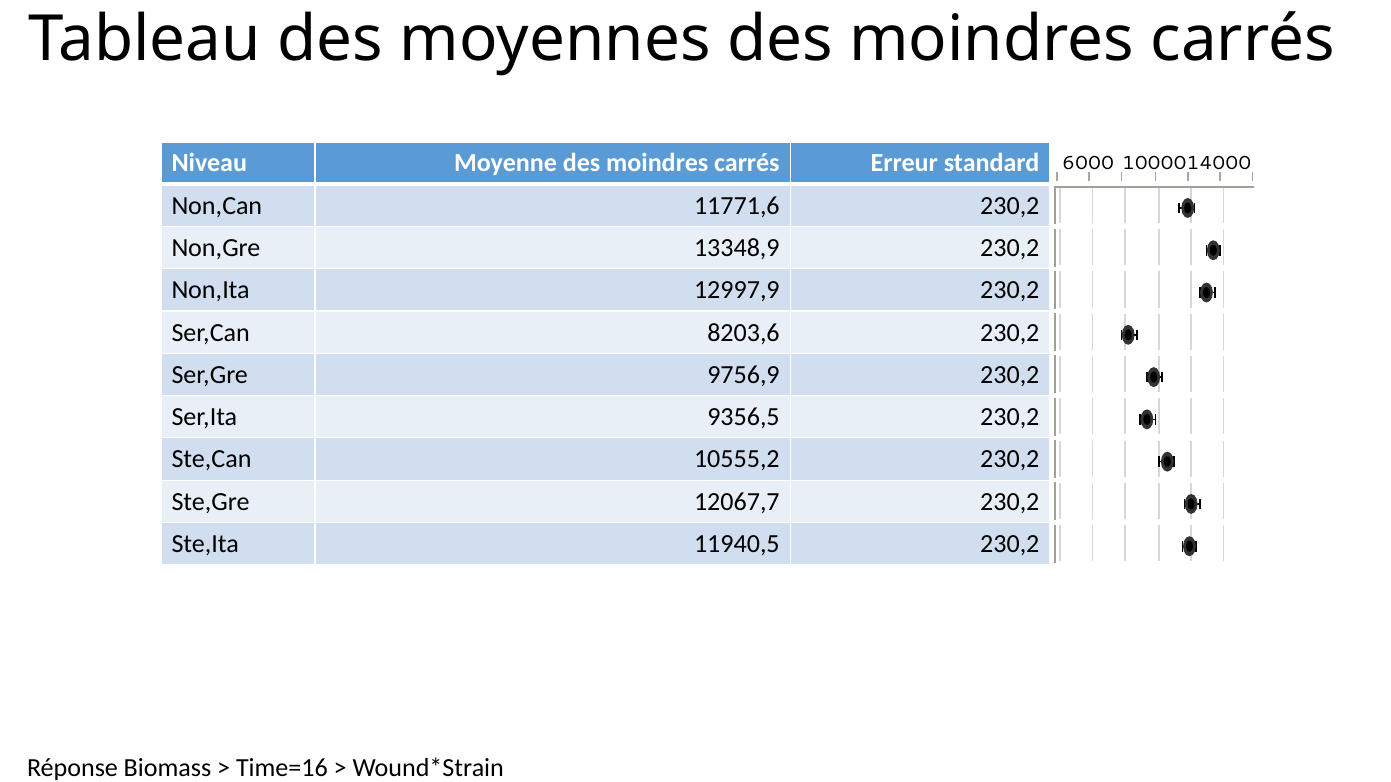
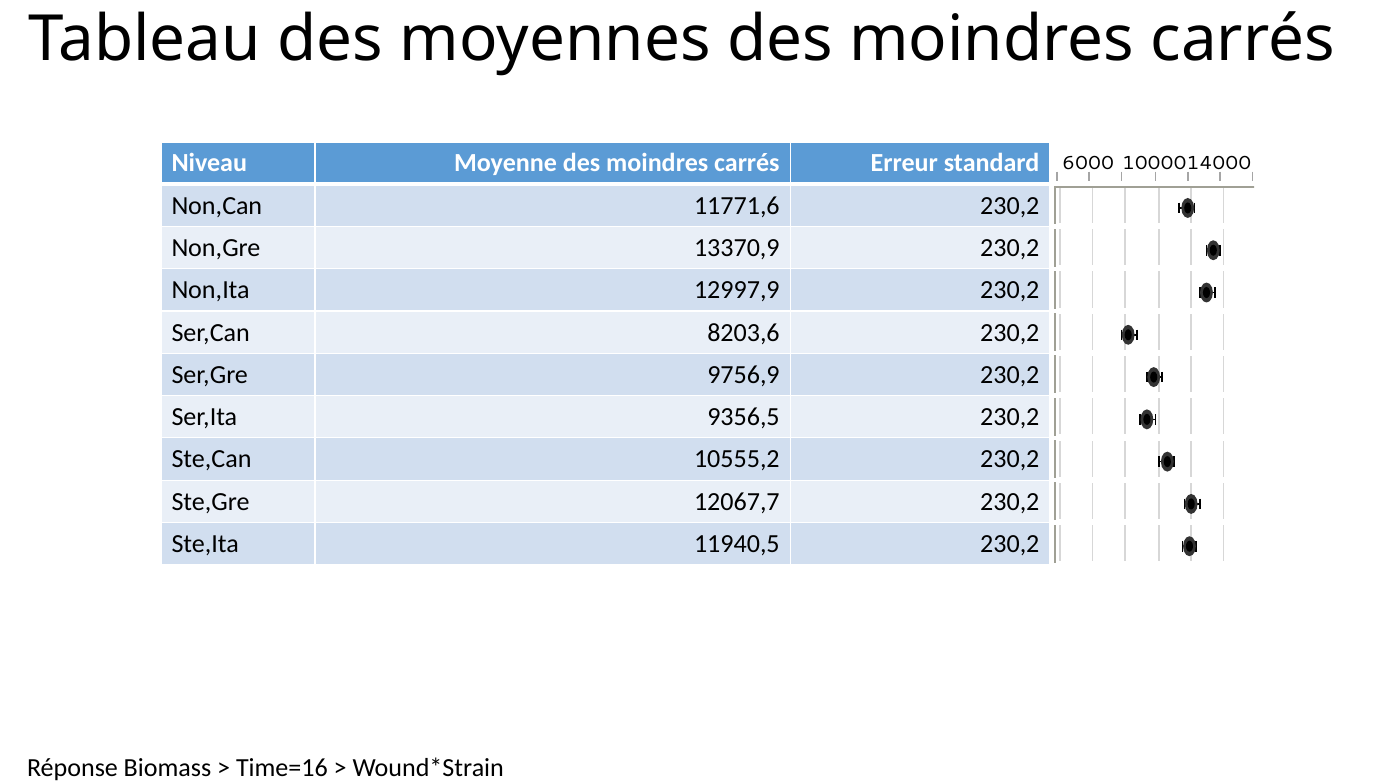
13348,9: 13348,9 -> 13370,9 (737, 248)
